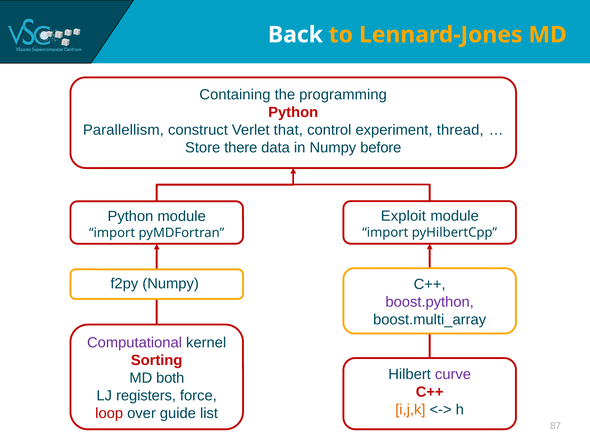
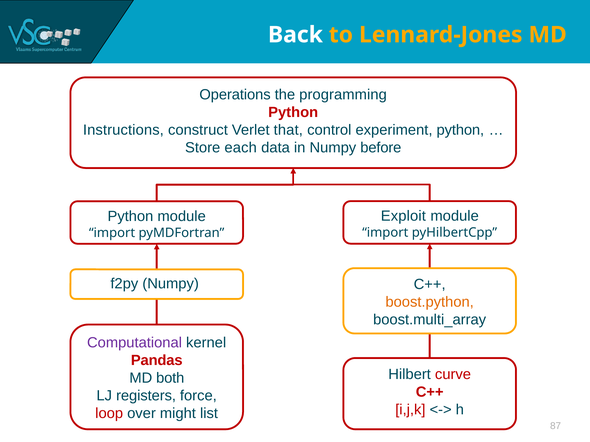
Containing: Containing -> Operations (235, 95)
Parallellism: Parallellism -> Instructions (123, 130)
experiment thread: thread -> python (460, 130)
there: there -> each (241, 148)
boost.python colour: purple -> orange (430, 302)
Sorting: Sorting -> Pandas (157, 361)
curve colour: purple -> red (453, 375)
i,j,k colour: orange -> red (410, 410)
guide: guide -> might (178, 414)
